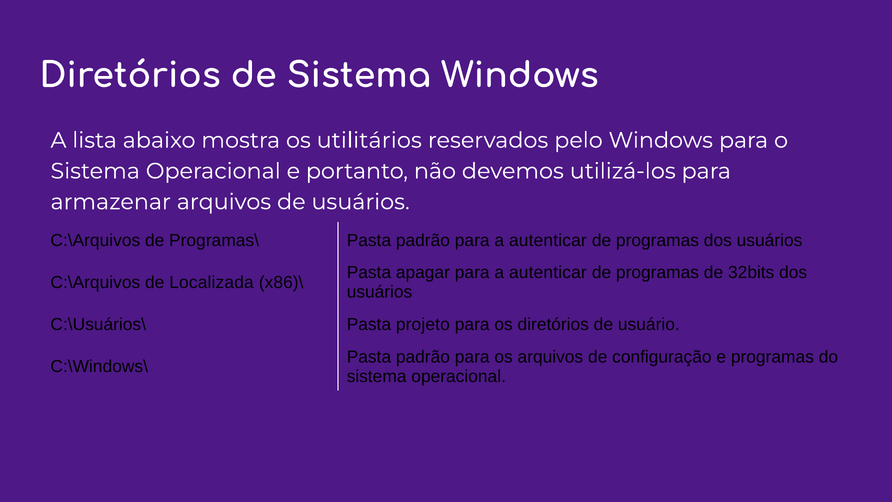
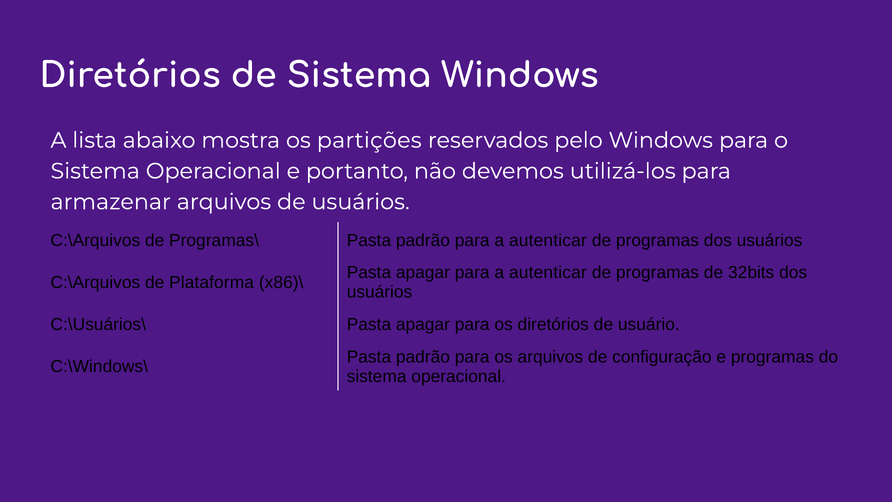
utilitários: utilitários -> partições (369, 140)
Localizada: Localizada -> Plataforma (212, 282)
C:\Usuários\ Pasta projeto: projeto -> apagar (423, 324)
